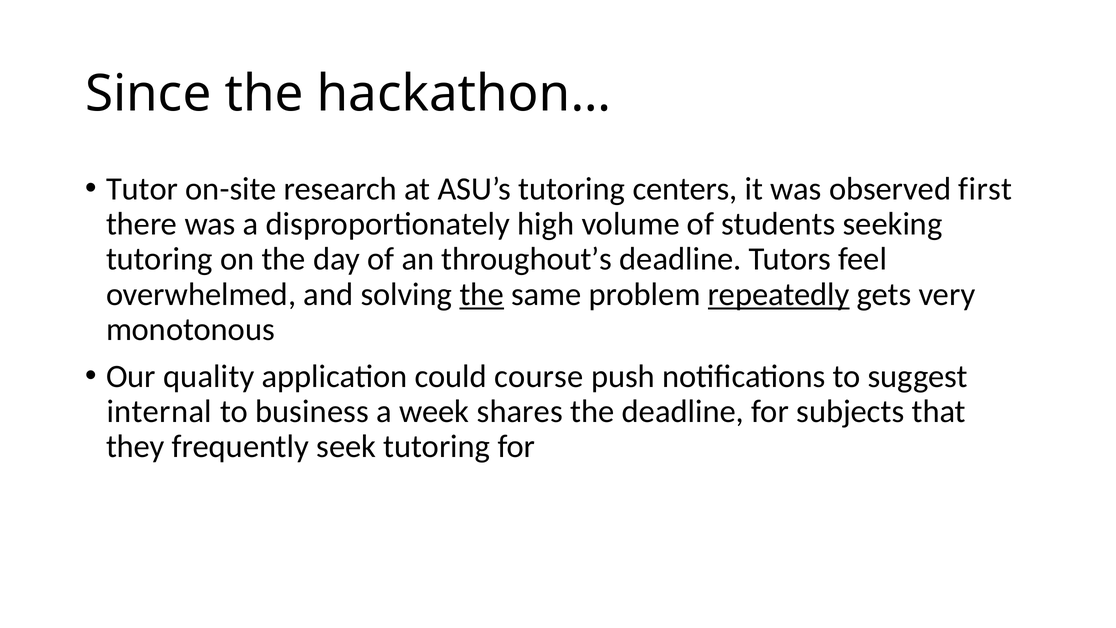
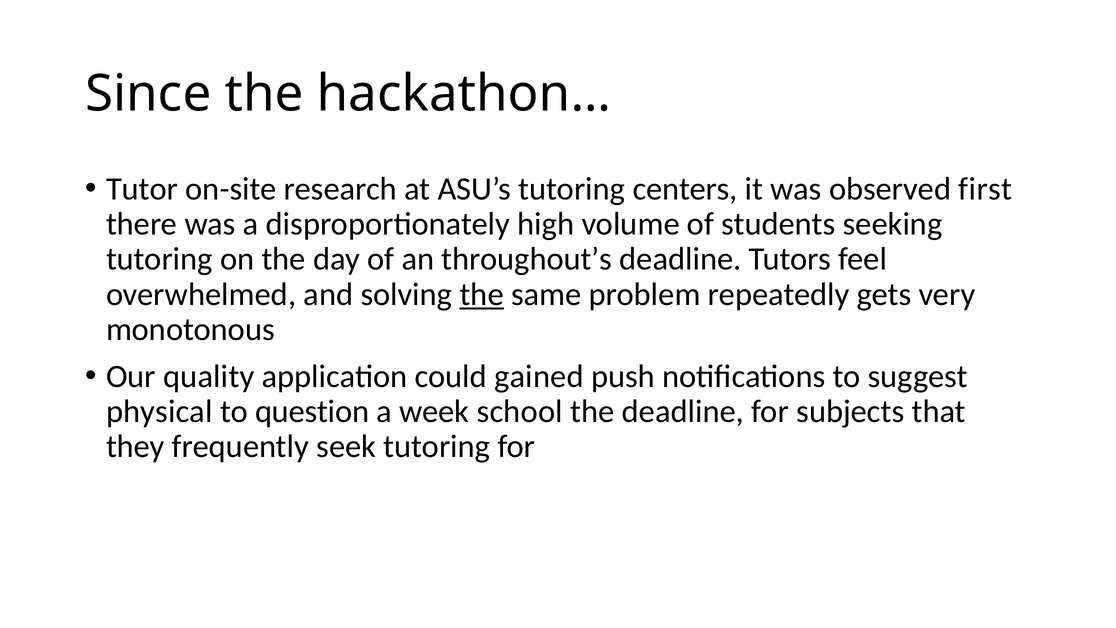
repeatedly underline: present -> none (779, 294)
course: course -> gained (539, 376)
internal: internal -> physical (159, 411)
business: business -> question (312, 411)
shares: shares -> school (520, 411)
